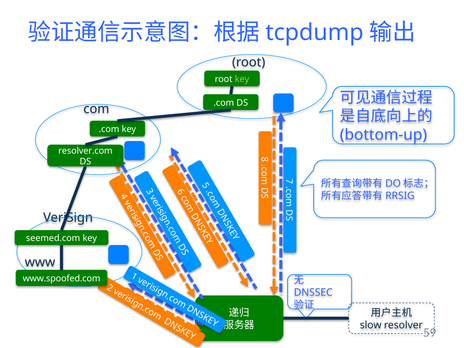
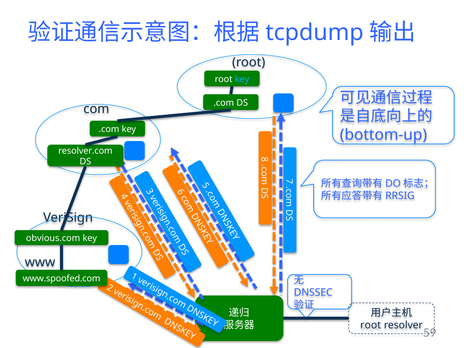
key colour: light green -> light blue (242, 79)
seemed.com: seemed.com -> obvious.com (53, 238)
slow: slow -> root (371, 325)
